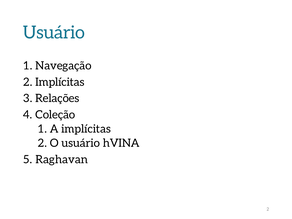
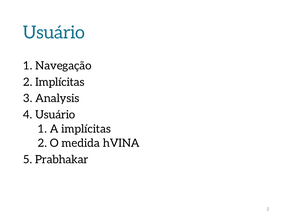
Relações: Relações -> Analysis (57, 98)
Coleção: Coleção -> Usuário (55, 115)
O usuário: usuário -> medida (81, 143)
Raghavan: Raghavan -> Prabhakar (62, 160)
